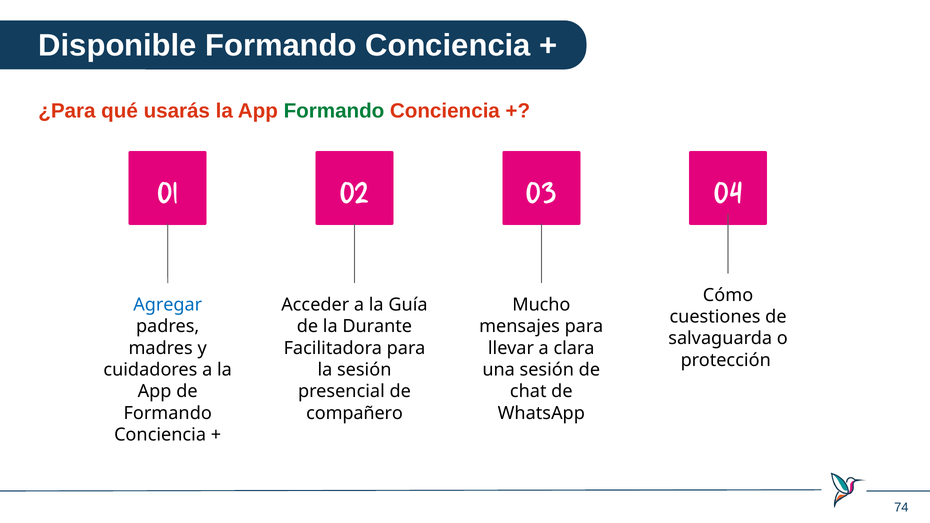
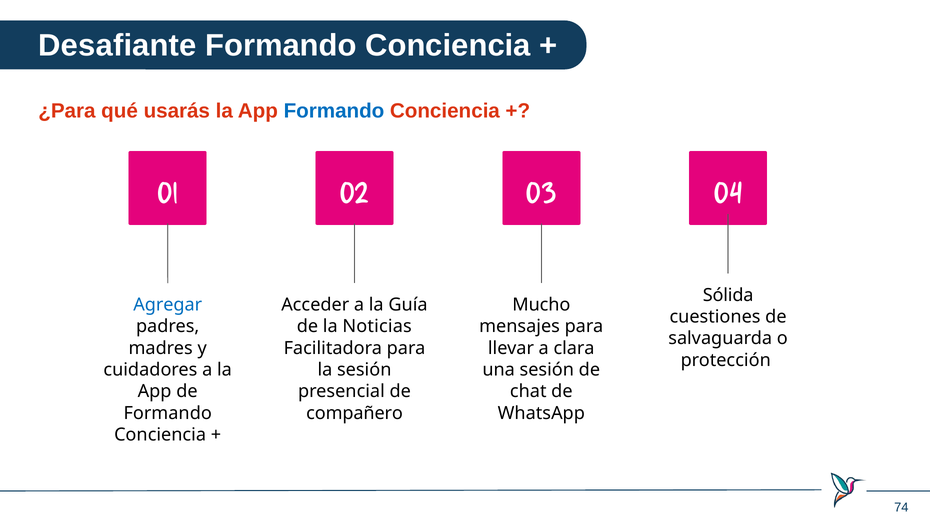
Disponible: Disponible -> Desafiante (117, 45)
Formando colour: green -> blue (334, 111)
Cómo: Cómo -> Sólida (728, 295)
Durante: Durante -> Noticias (377, 326)
